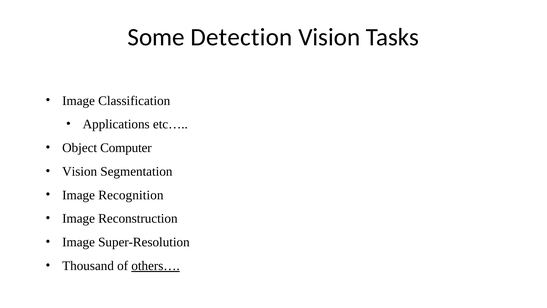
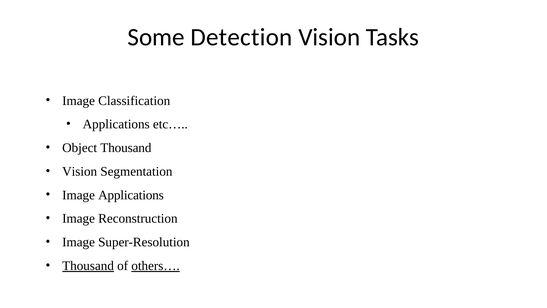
Object Computer: Computer -> Thousand (126, 148)
Image Recognition: Recognition -> Applications (131, 195)
Thousand underline: none -> present (88, 266)
